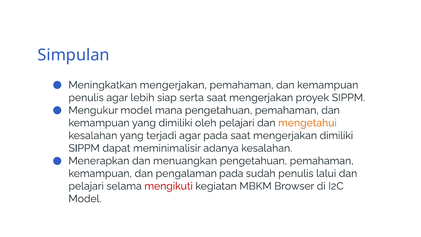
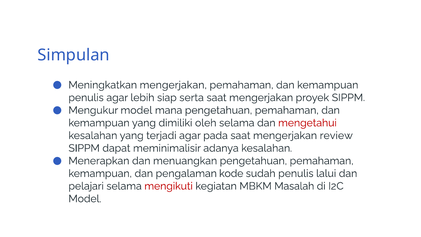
oleh pelajari: pelajari -> selama (237, 123)
mengetahui colour: orange -> red (307, 123)
mengerjakan dimiliki: dimiliki -> review (336, 135)
pengalaman pada: pada -> kode (231, 173)
Browser: Browser -> Masalah (294, 186)
